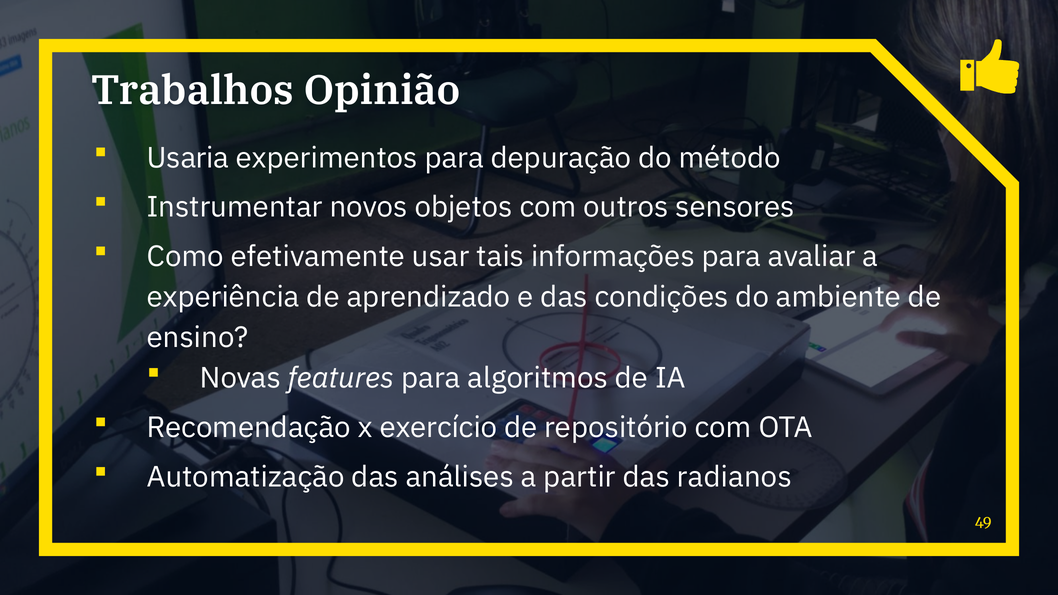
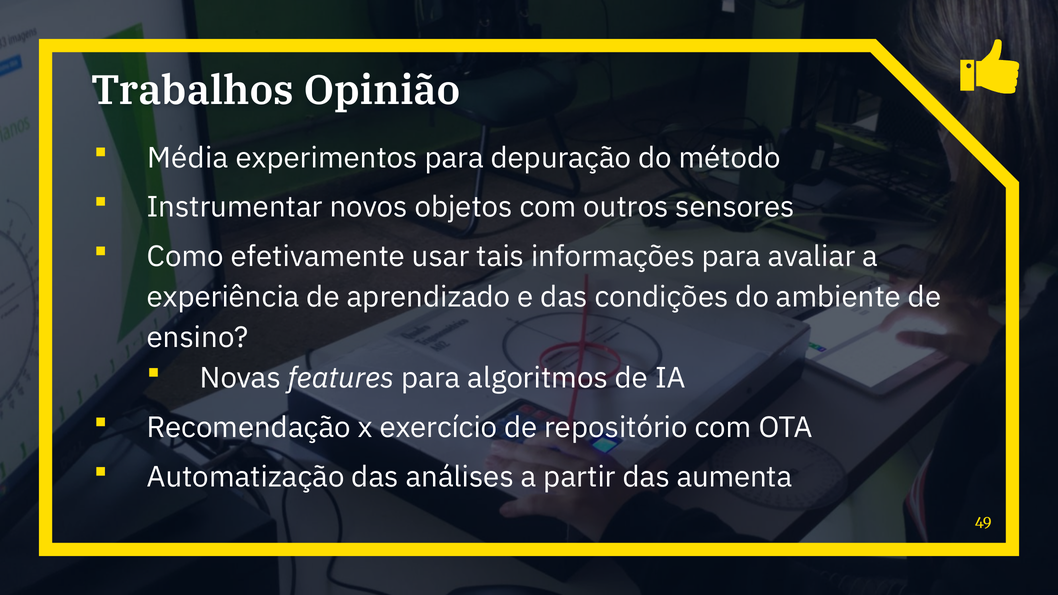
Usaria: Usaria -> Média (188, 158)
radianos: radianos -> aumenta (734, 477)
